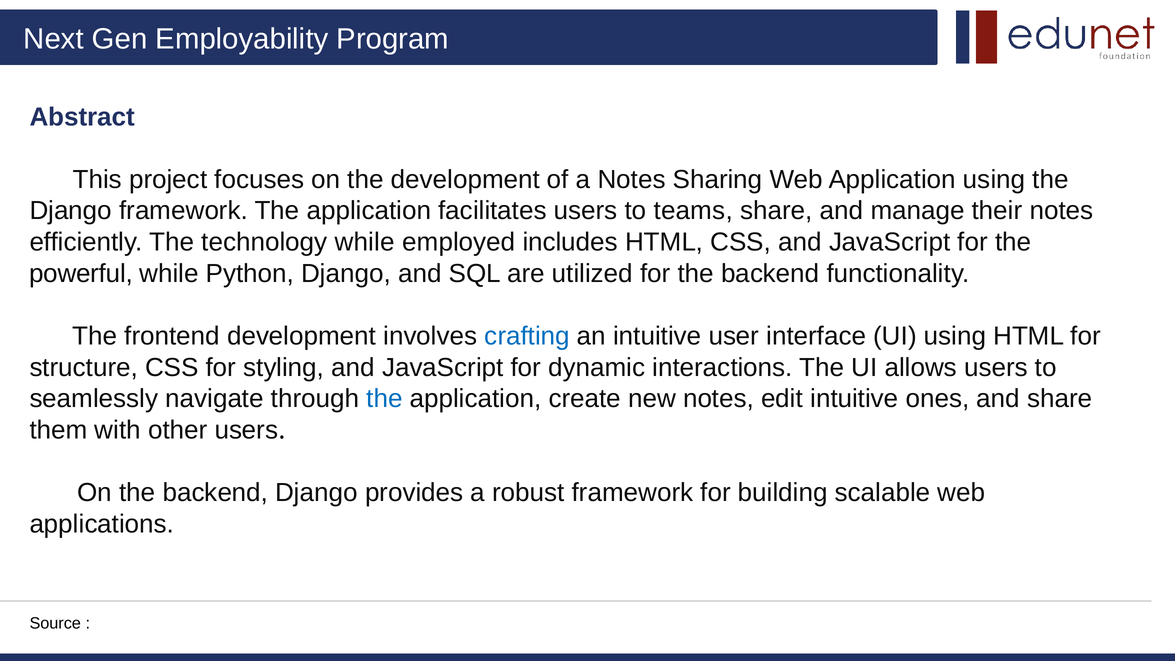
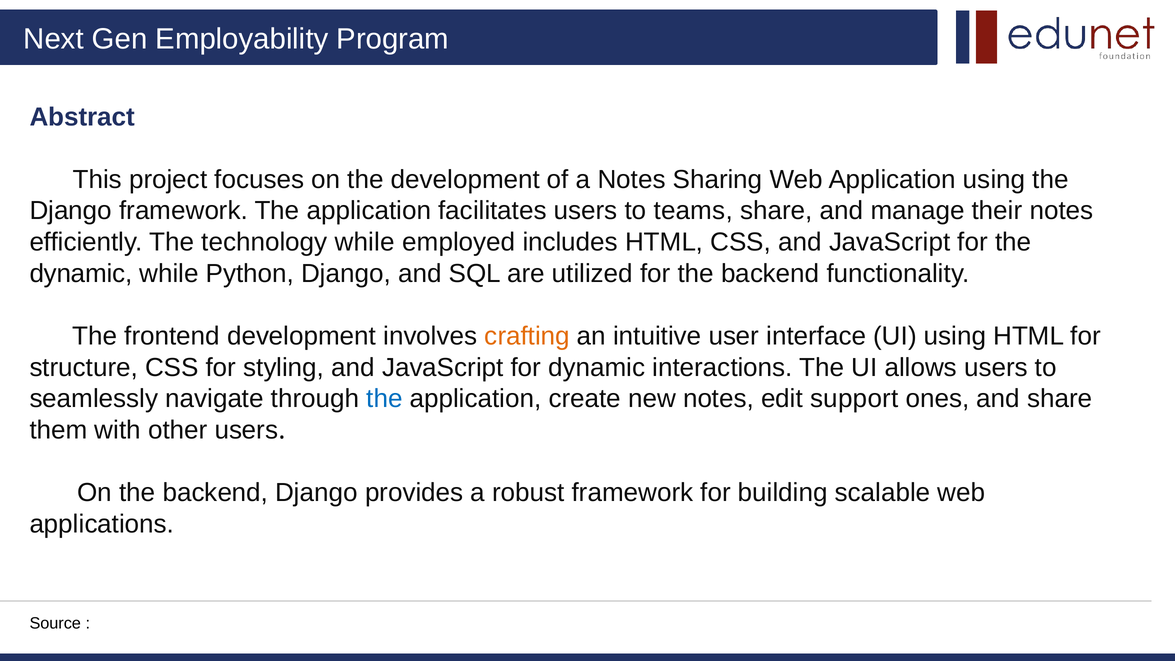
powerful: powerful -> dynamic (81, 273)
crafting colour: blue -> orange (527, 336)
edit intuitive: intuitive -> support (854, 399)
